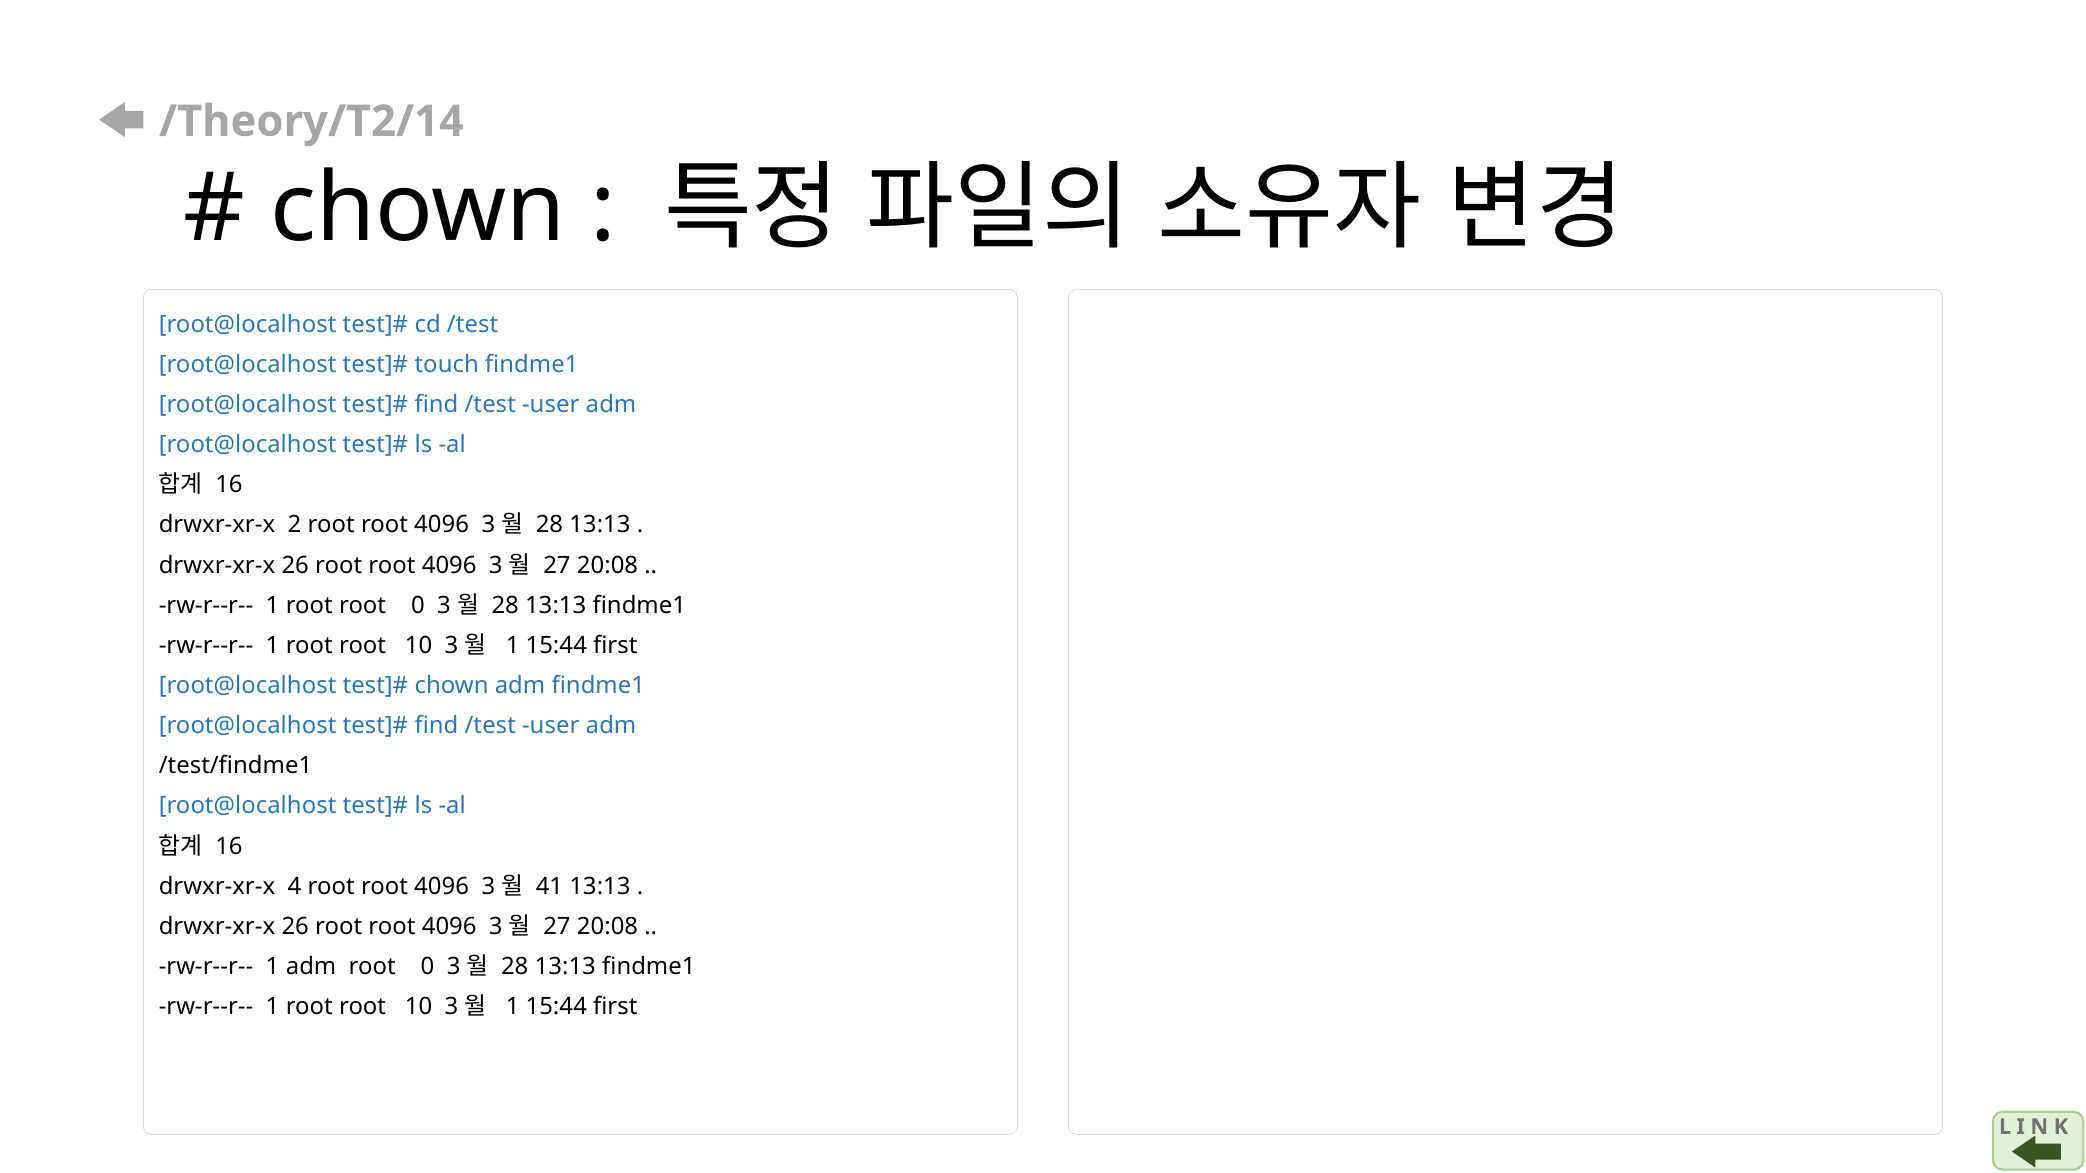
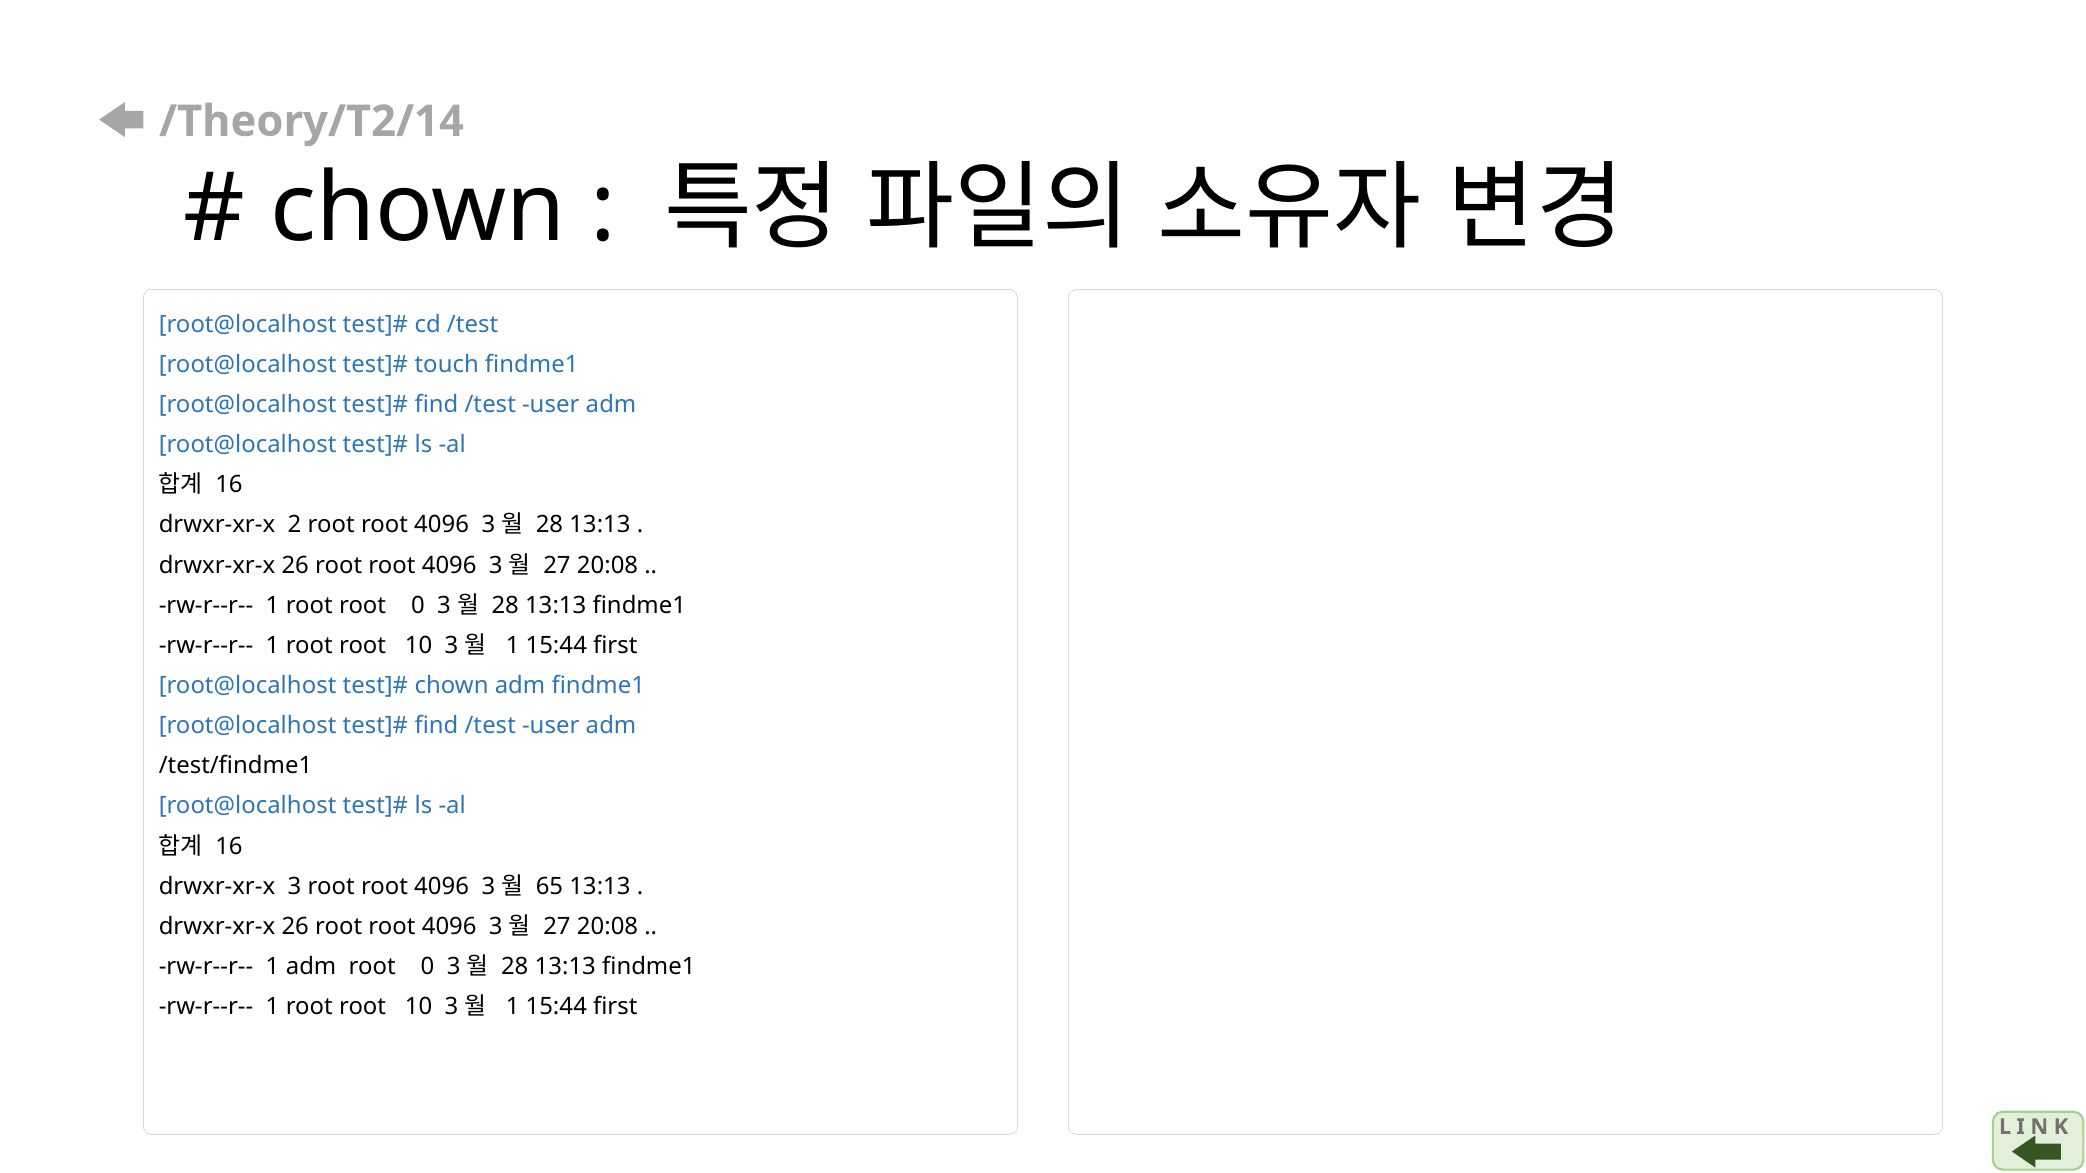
drwxr-xr-x 4: 4 -> 3 (295, 887)
41: 41 -> 65 (549, 887)
